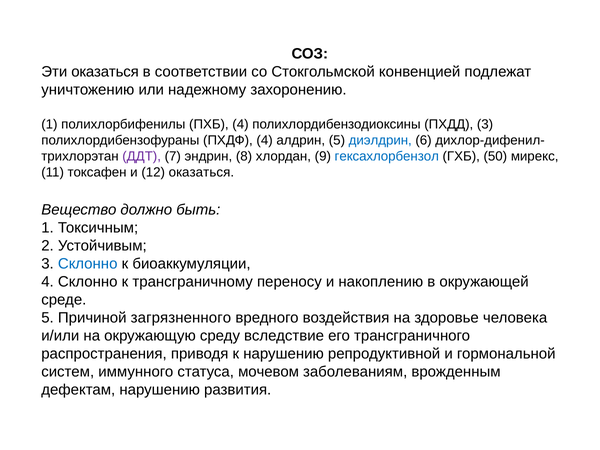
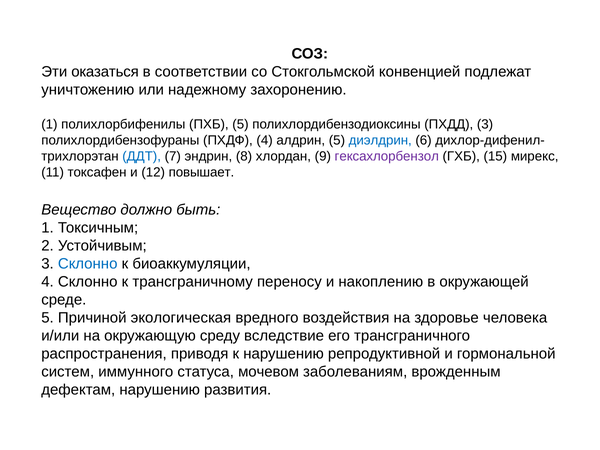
ПХБ 4: 4 -> 5 (240, 125)
ДДТ colour: purple -> blue (142, 157)
гексахлорбензол colour: blue -> purple (387, 157)
50: 50 -> 15 (495, 157)
12 оказаться: оказаться -> повышает (201, 173)
загрязненного: загрязненного -> экологическая (181, 318)
